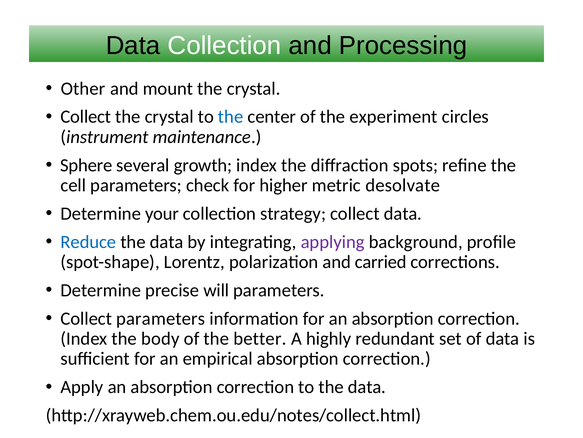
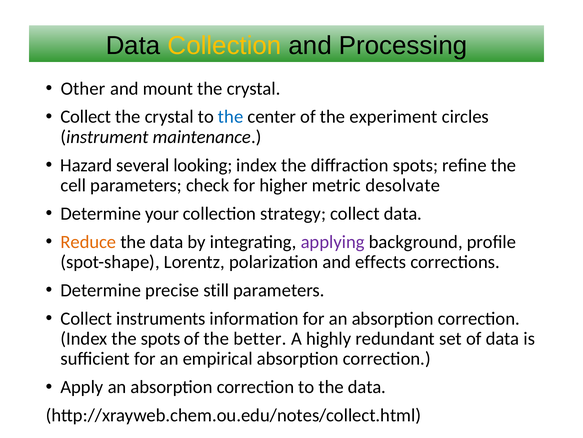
Collection colour: white -> yellow (225, 45)
Sphere: Sphere -> Hazard (86, 165)
growth: growth -> looking (203, 165)
Reduce colour: blue -> orange (88, 241)
carried: carried -> effects (381, 262)
will: will -> still (216, 290)
Collect parameters: parameters -> instruments (161, 318)
the body: body -> spots (161, 338)
